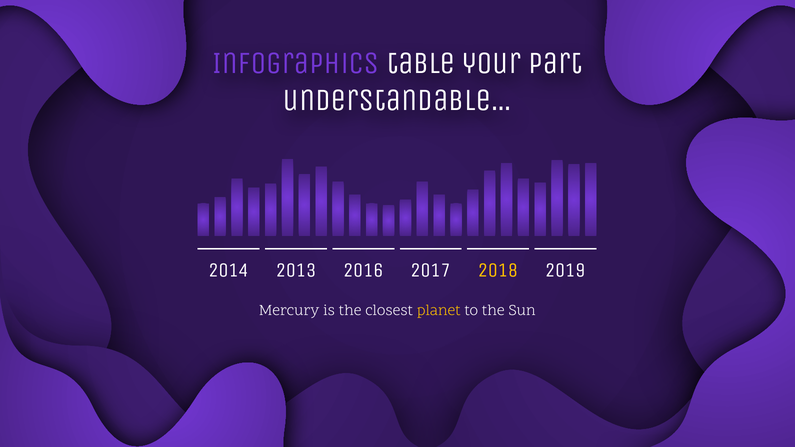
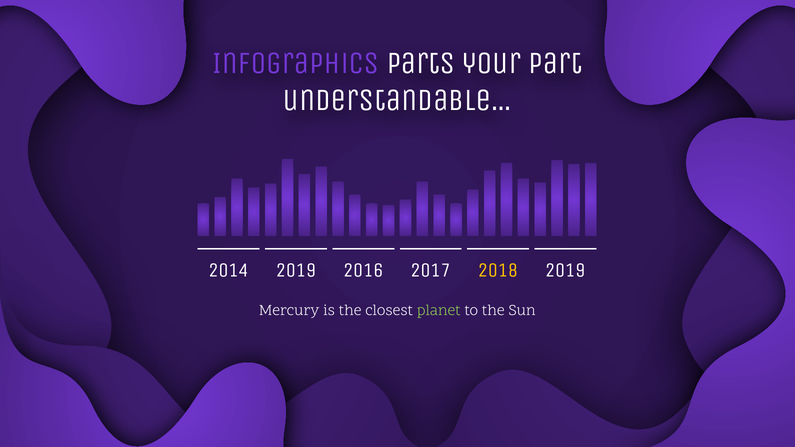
table: table -> parts (421, 63)
2014 2013: 2013 -> 2019 (296, 270)
planet colour: yellow -> light green (439, 310)
